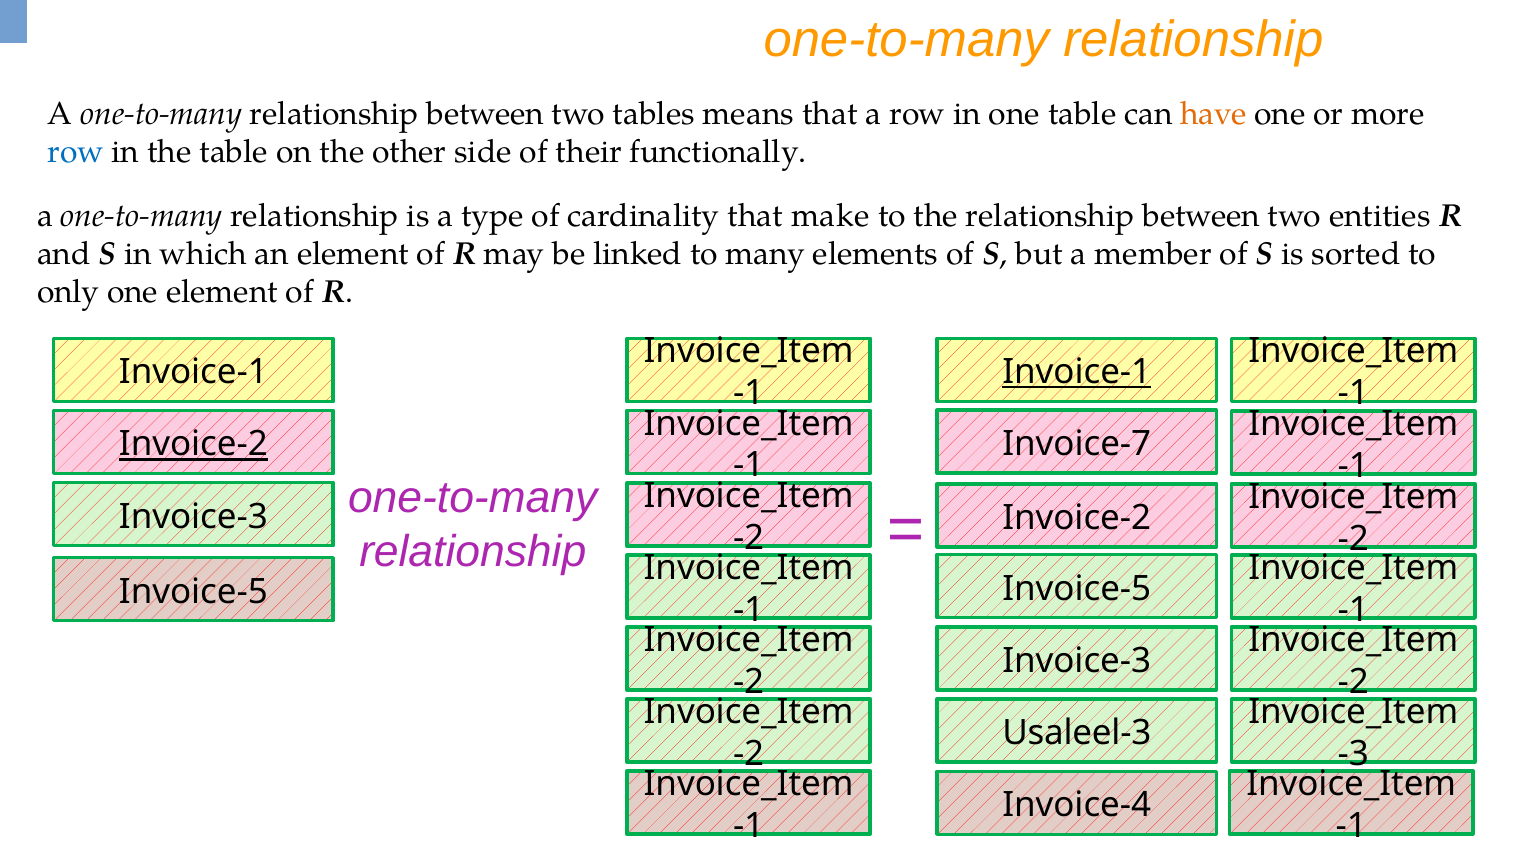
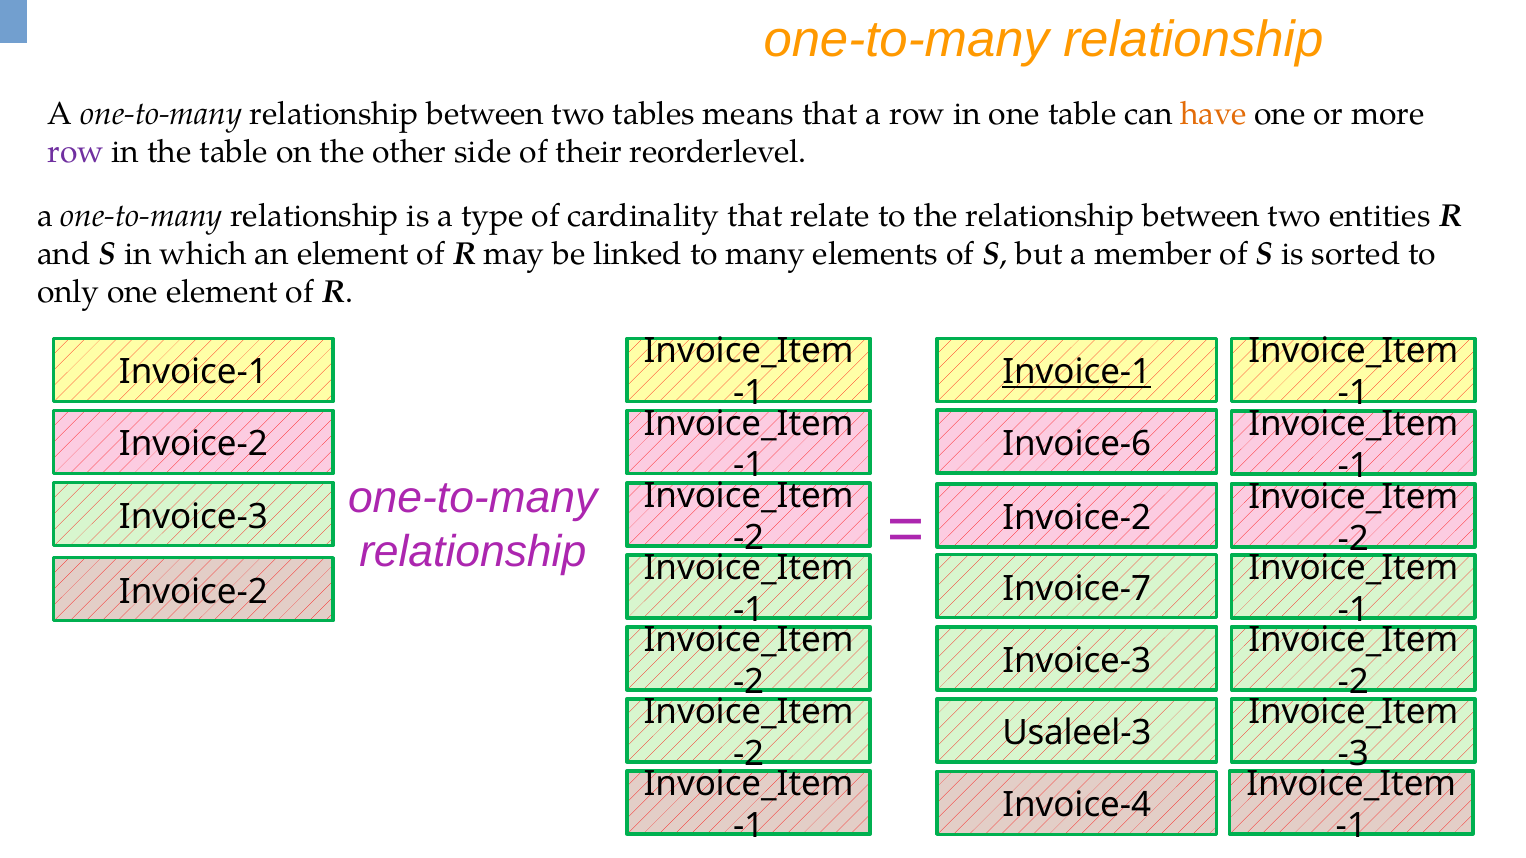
row colour: blue -> purple (76, 152)
functionally: functionally -> reorderlevel (718, 152)
make: make -> relate (830, 216)
Invoice-7: Invoice-7 -> Invoice-6 (1077, 444)
Invoice-2 underline: present -> none (193, 445)
Invoice-5: Invoice-5 -> Invoice-7 (1077, 589)
Invoice-5: Invoice-5 -> Invoice-2 (193, 592)
